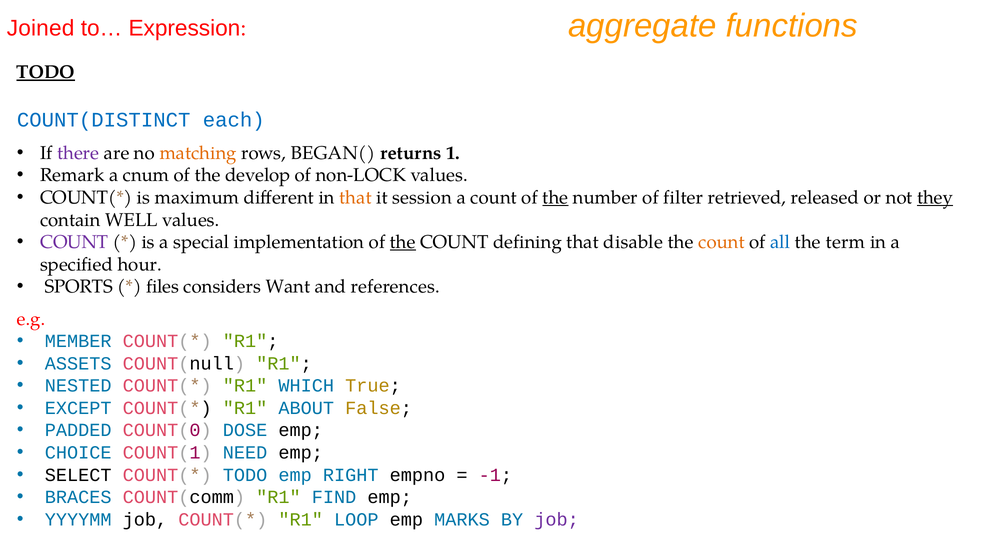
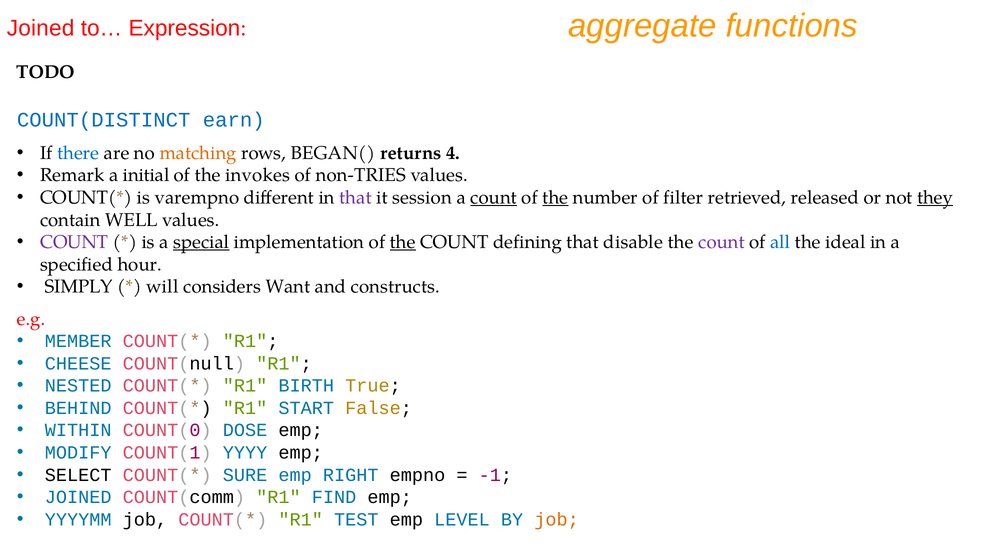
TODO underline: present -> none (46, 72)
each: each -> earn (234, 120)
there colour: purple -> blue (78, 153)
1: 1 -> 4 (453, 153)
cnum: cnum -> initial (146, 175)
develop: develop -> invokes (258, 175)
non-LOCK: non-LOCK -> non-TRIES (361, 175)
maximum: maximum -> varempno (197, 197)
that colour: orange -> purple (356, 197)
count underline: none -> present (494, 197)
special underline: none -> present (201, 242)
count colour: orange -> purple (721, 242)
term: term -> ideal (846, 242)
SPORTS: SPORTS -> SIMPLY (79, 286)
files: files -> will (162, 286)
references: references -> constructs (395, 286)
ASSETS: ASSETS -> CHEESE (78, 363)
WHICH: WHICH -> BIRTH (306, 385)
EXCEPT: EXCEPT -> BEHIND (78, 408)
ABOUT: ABOUT -> START (306, 408)
PADDED: PADDED -> WITHIN (78, 430)
CHOICE: CHOICE -> MODIFY (78, 452)
NEED: NEED -> YYYY (245, 452)
TODO: TODO -> SURE (245, 474)
BRACES: BRACES -> JOINED (78, 497)
LOOP: LOOP -> TEST (356, 519)
MARKS: MARKS -> LEVEL (462, 519)
job colour: purple -> orange (557, 519)
